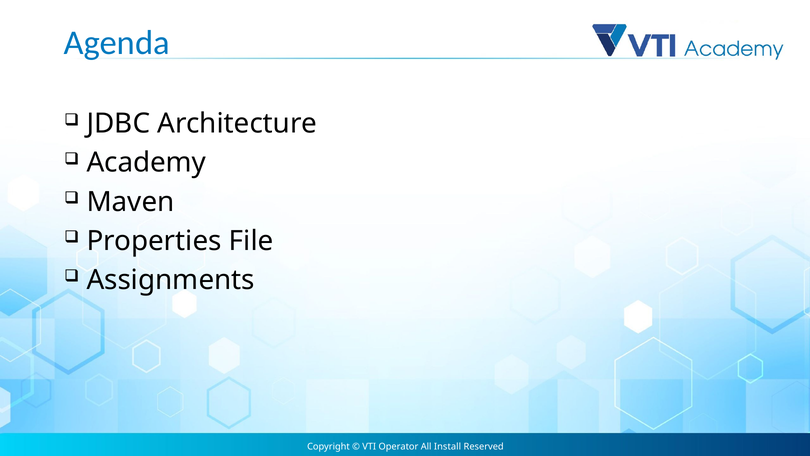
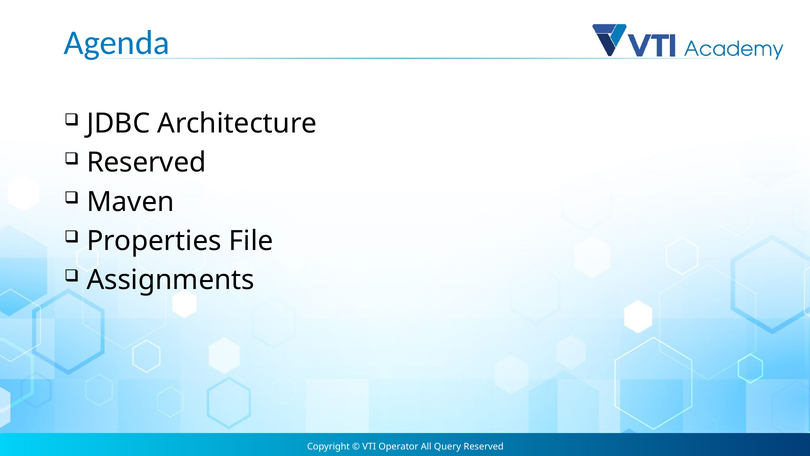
Academy: Academy -> Reserved (146, 163)
Install: Install -> Query (448, 446)
